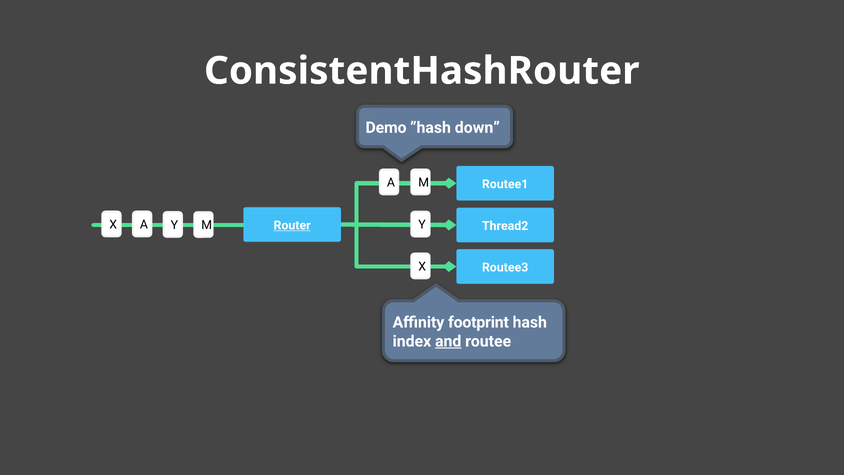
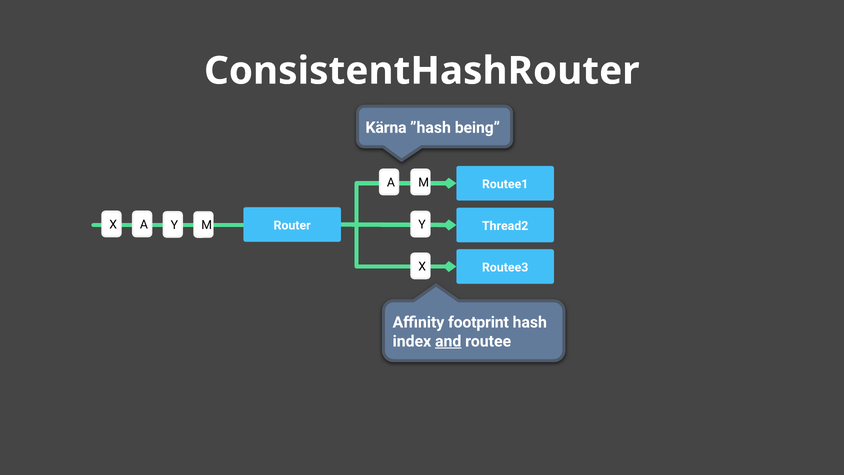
Demo: Demo -> Kärna (386, 128)
down: down -> being (477, 128)
Router underline: present -> none (292, 225)
